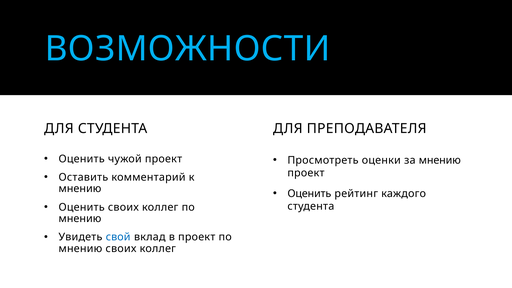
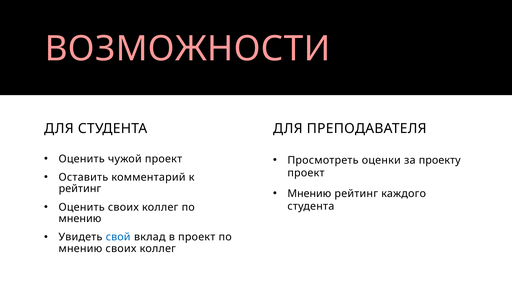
ВОЗМОЖНОСТИ colour: light blue -> pink (188, 49)
за мнению: мнению -> проекту (440, 160)
мнению: мнению -> рейтинг (80, 189)
Оценить: Оценить -> Мнению (309, 194)
